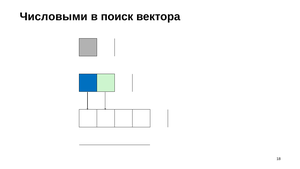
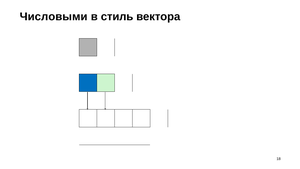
поиск: поиск -> стиль (117, 17)
